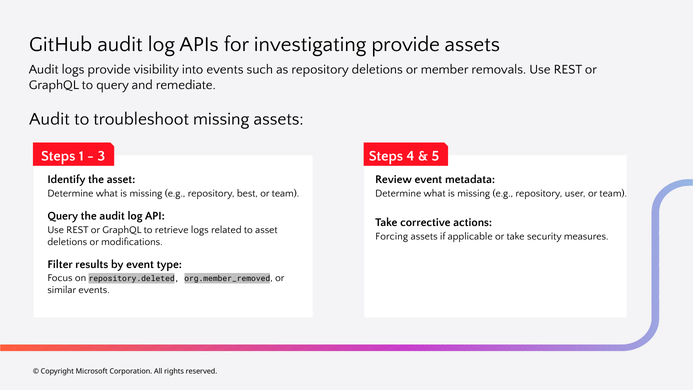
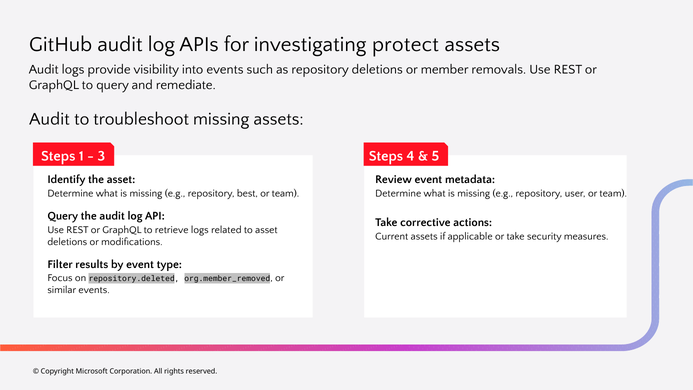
investigating provide: provide -> protect (405, 44)
Forcing: Forcing -> Current (392, 236)
